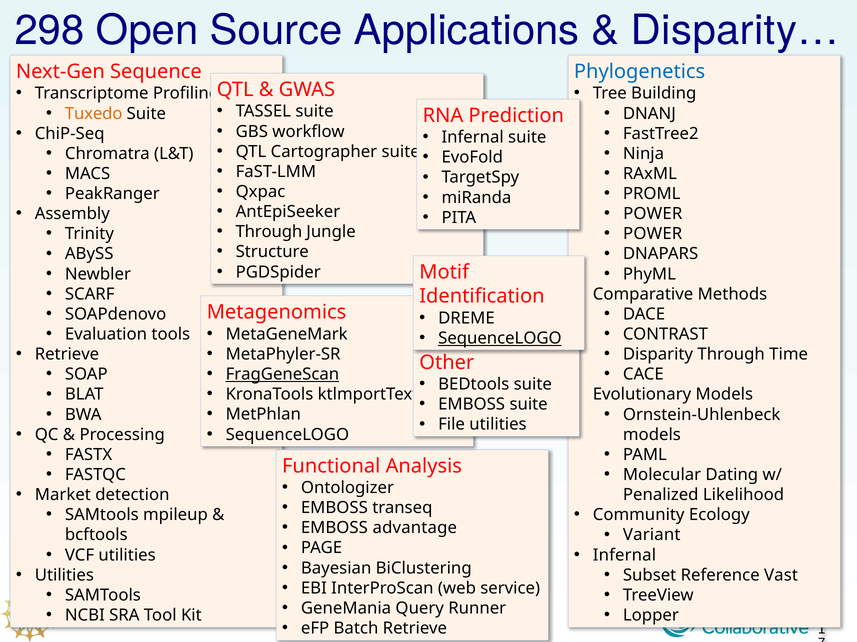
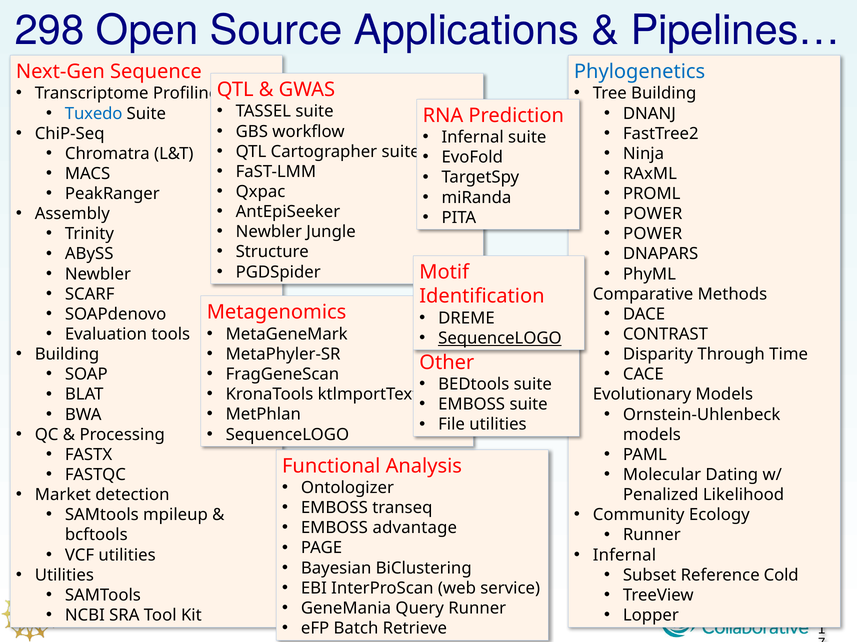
Disparity…: Disparity… -> Pipelines… (735, 31)
Tuxedo colour: orange -> blue (94, 114)
Through: Through -> Newbler (269, 232)
Retrieve: Retrieve -> Building (67, 355)
FragGeneScan underline: present -> none (282, 375)
Variant: Variant -> Runner (652, 536)
Vast: Vast -> Cold (781, 576)
